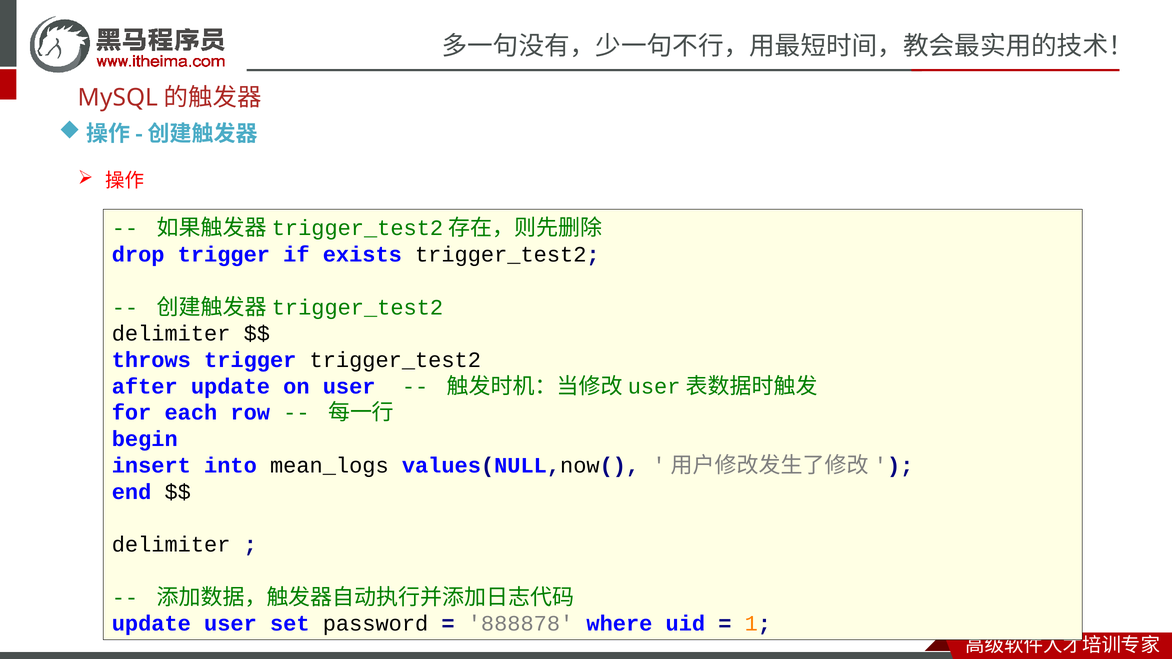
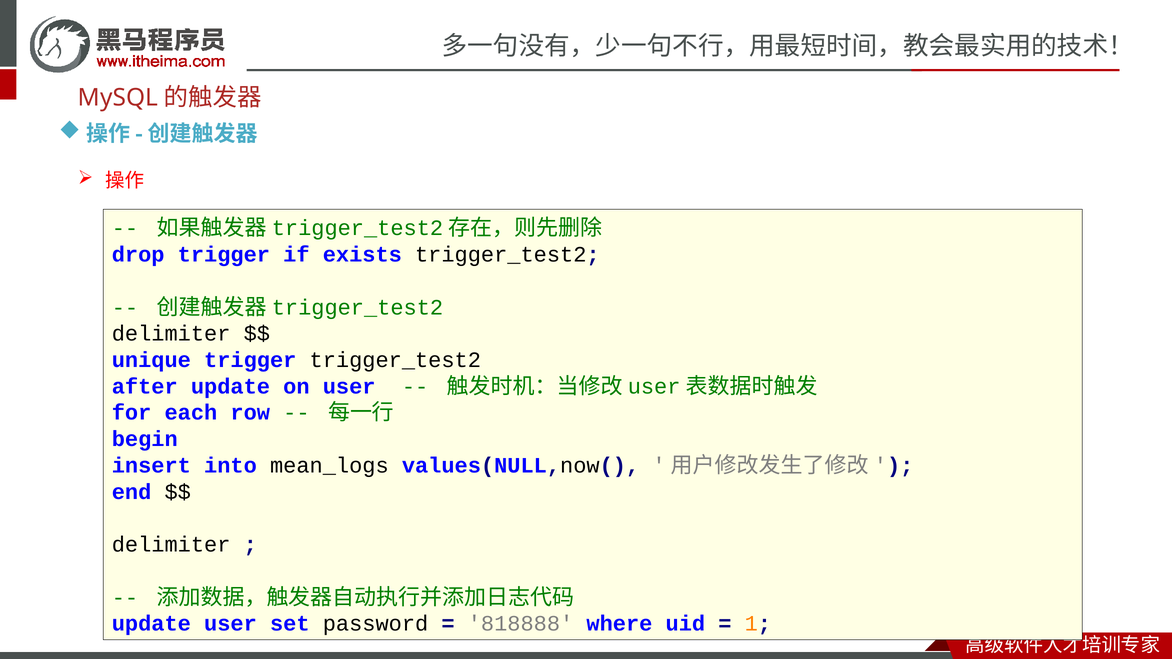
throws: throws -> unique (151, 360)
888878: 888878 -> 818888 (521, 624)
